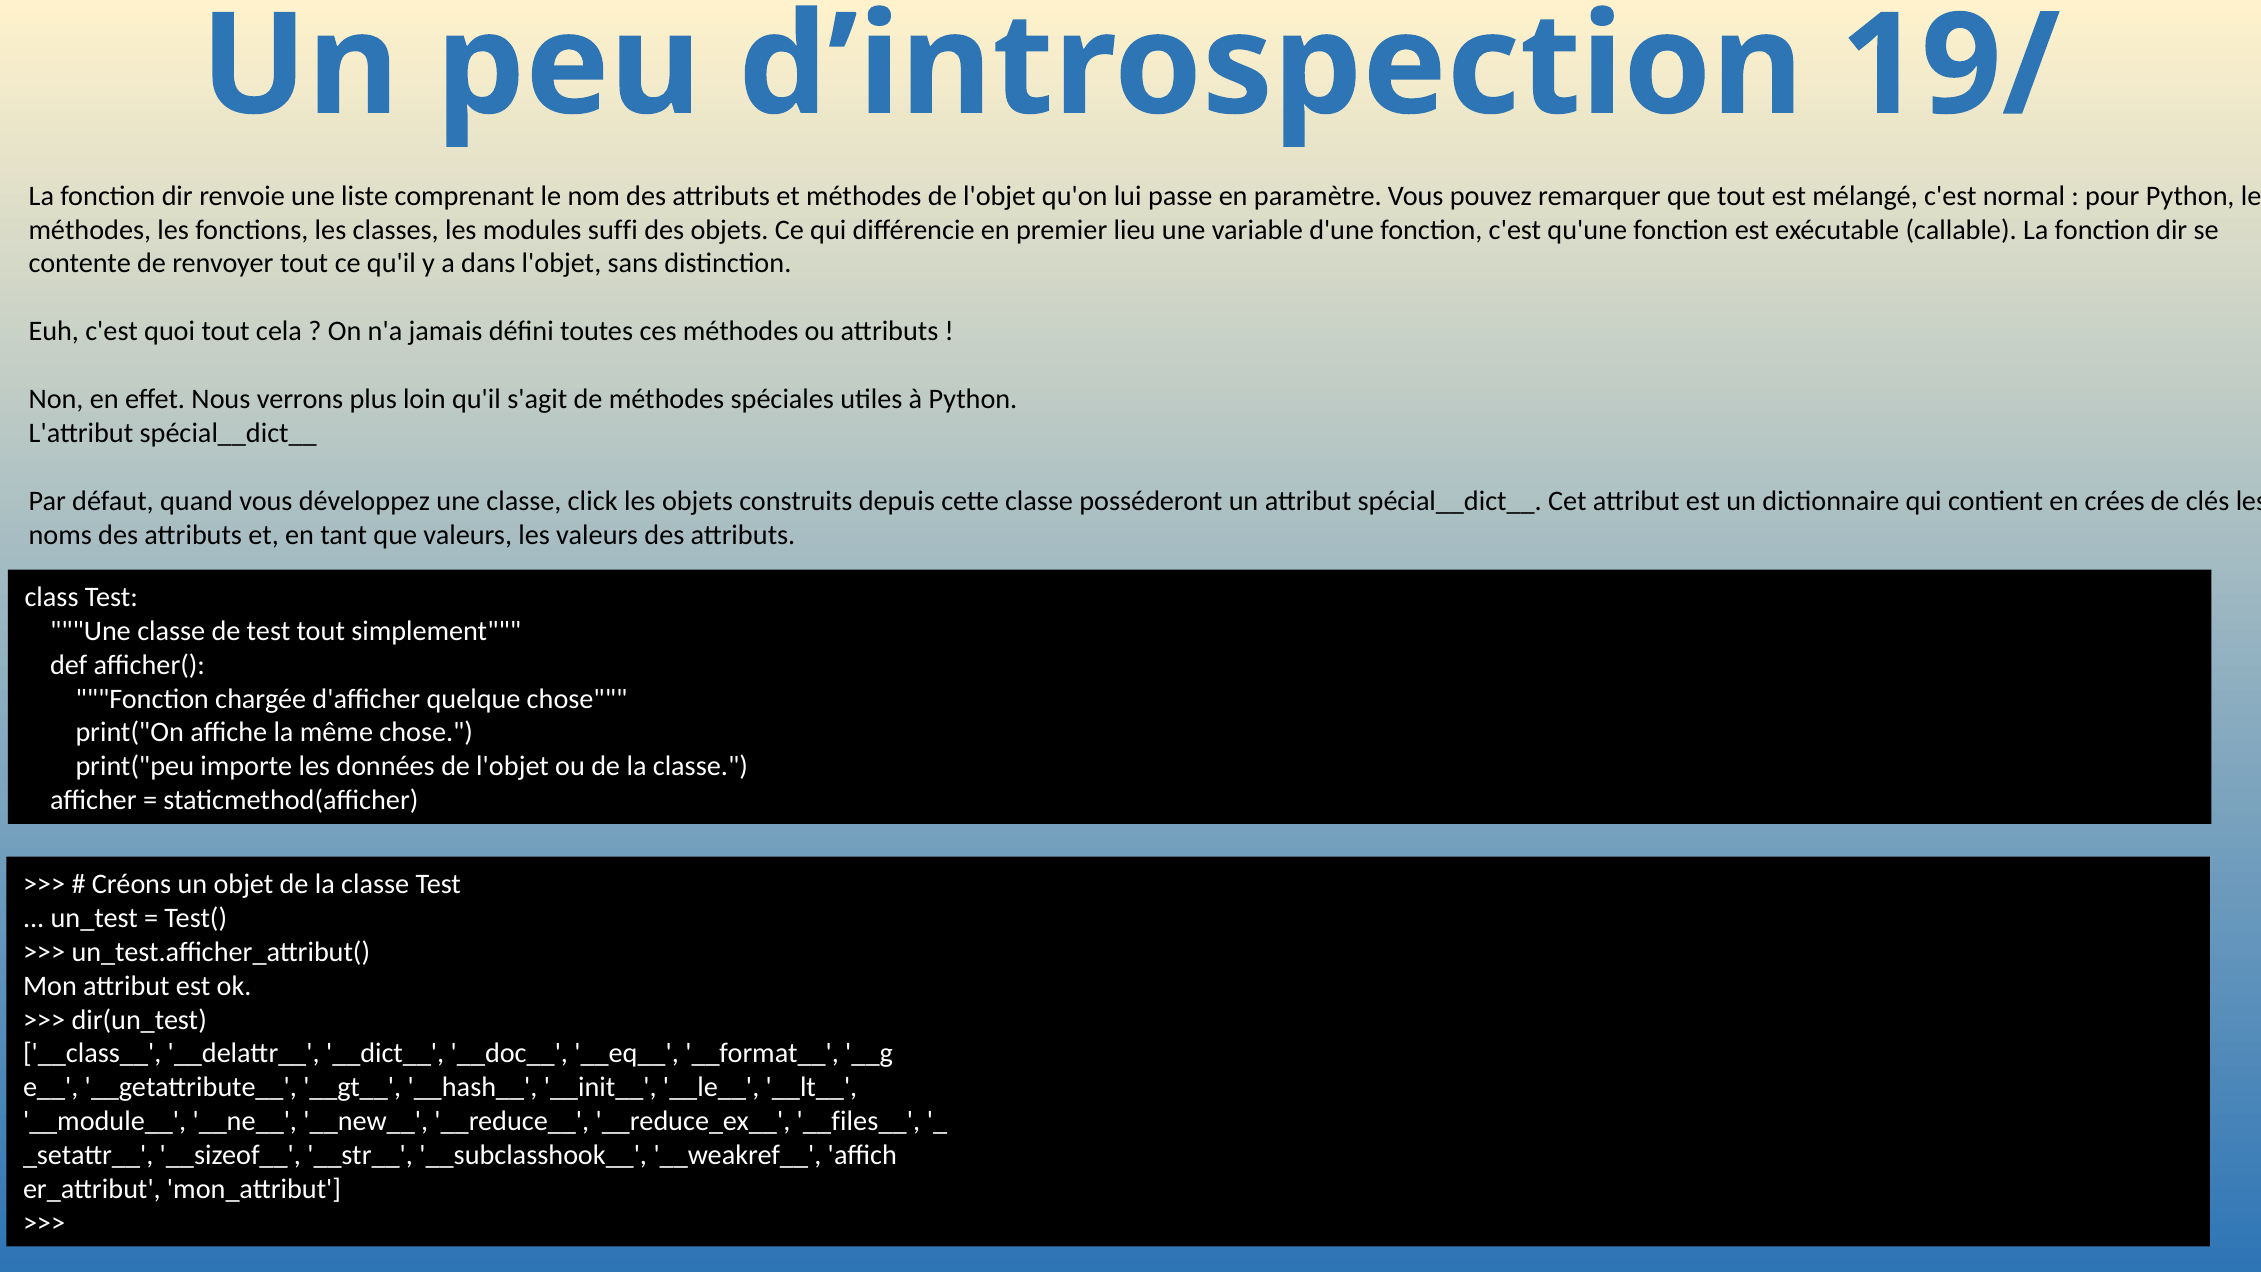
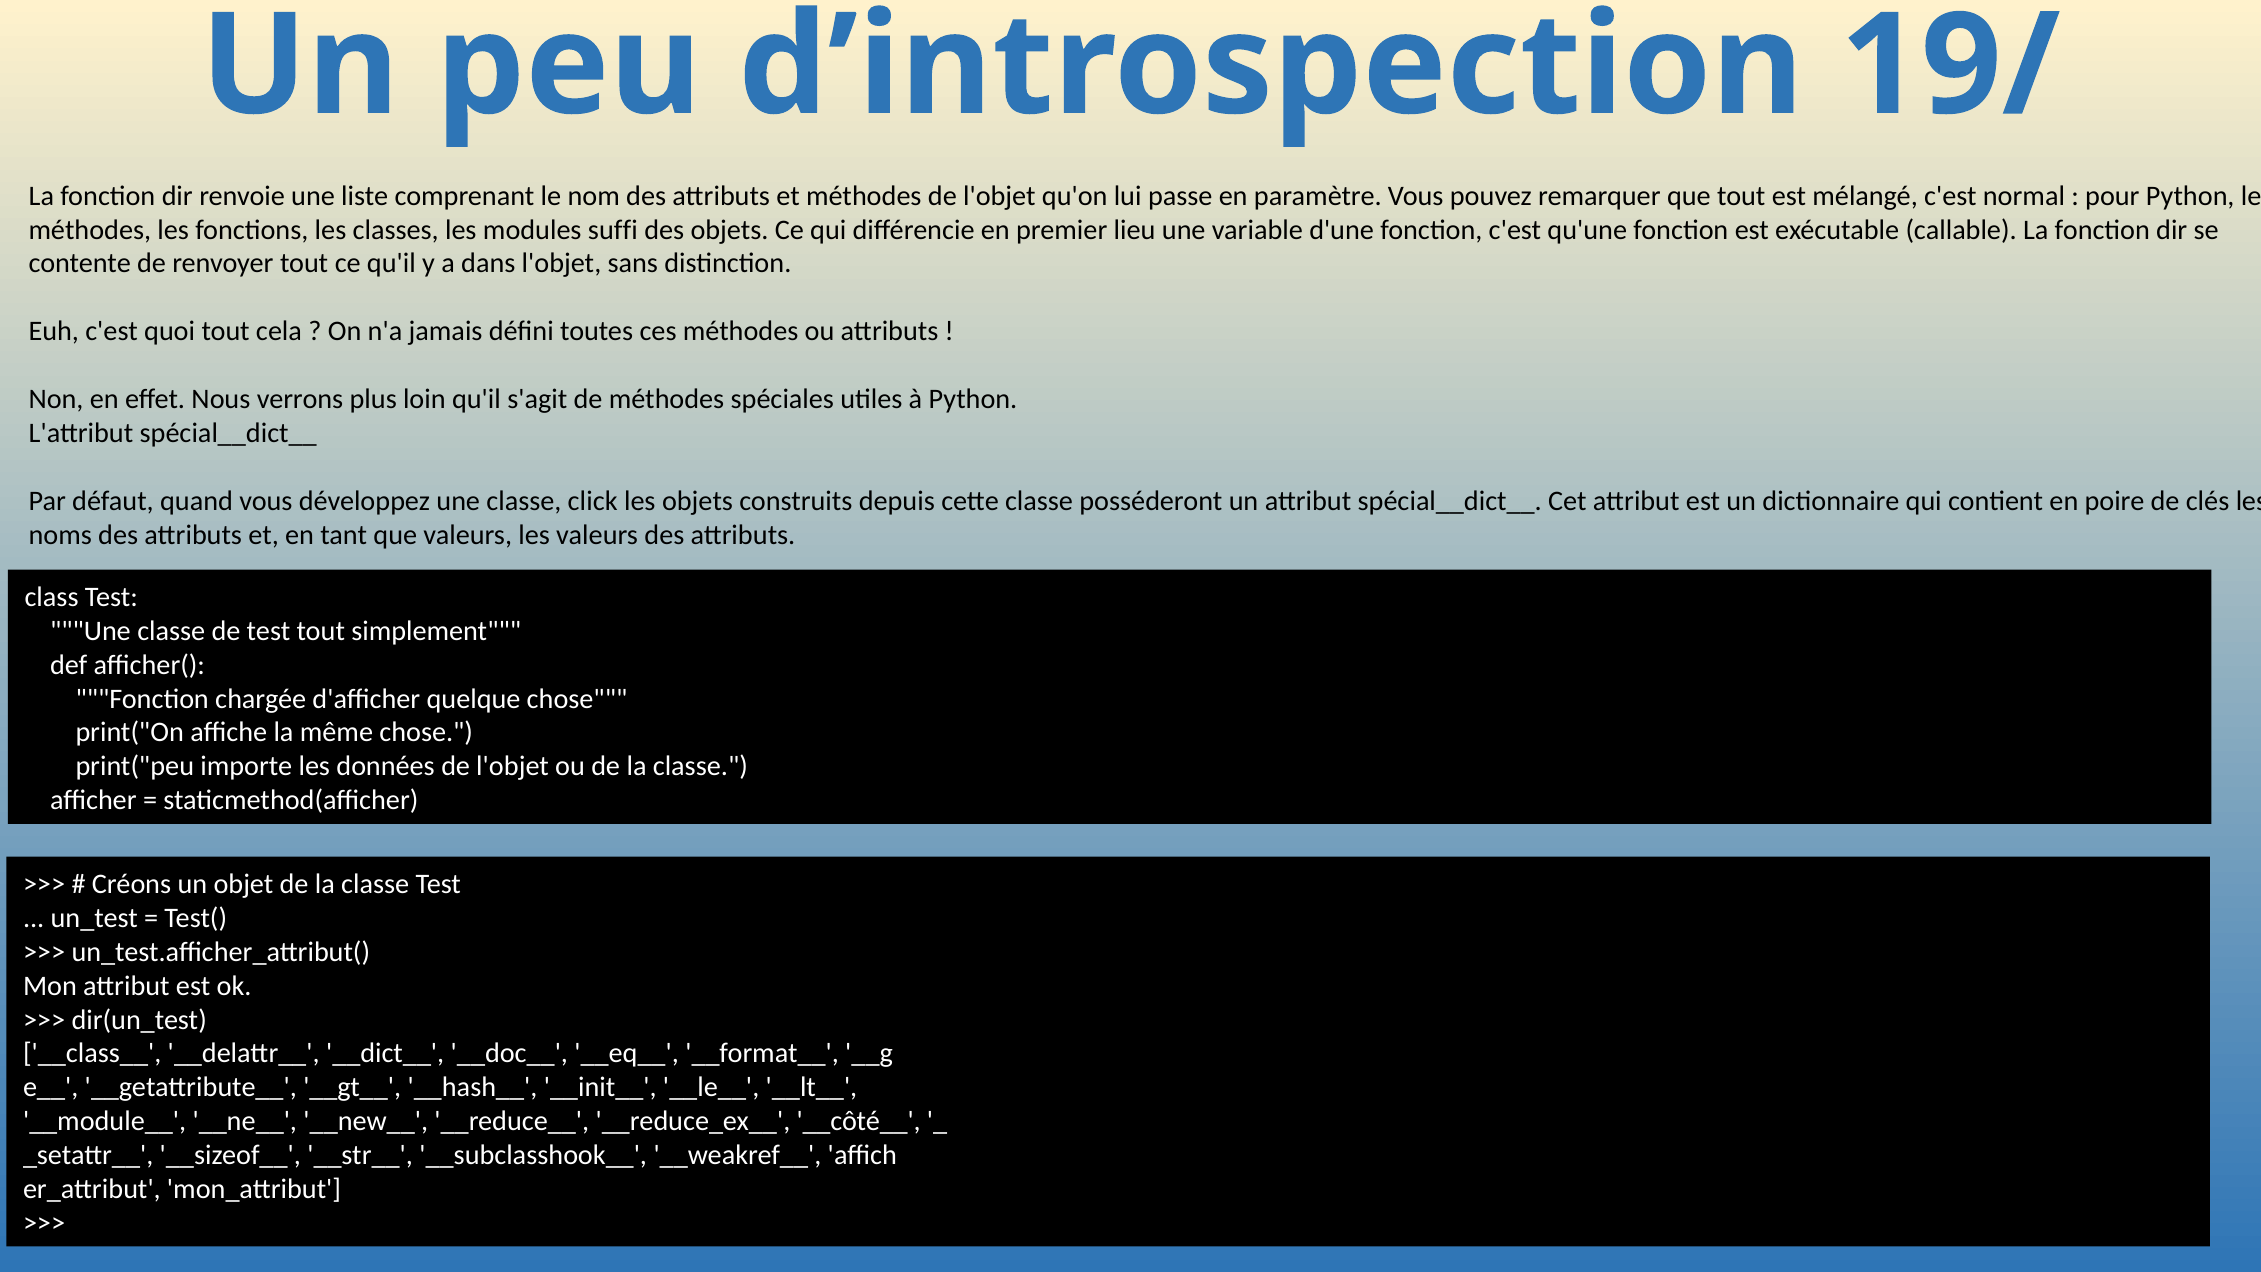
crées: crées -> poire (2115, 501)
__files__: __files__ -> __côté__ (859, 1121)
